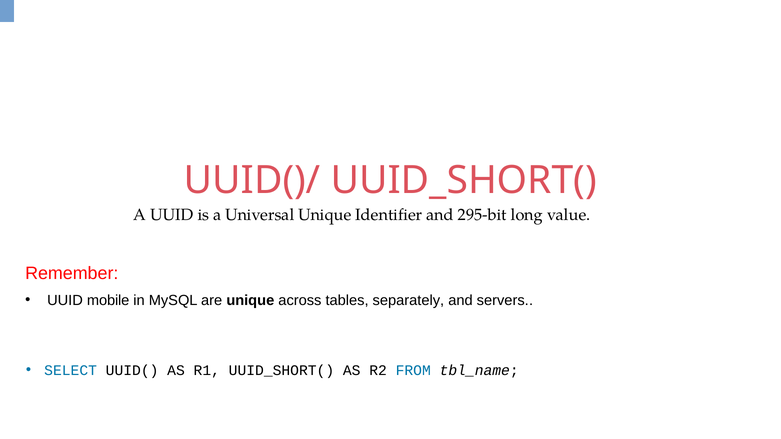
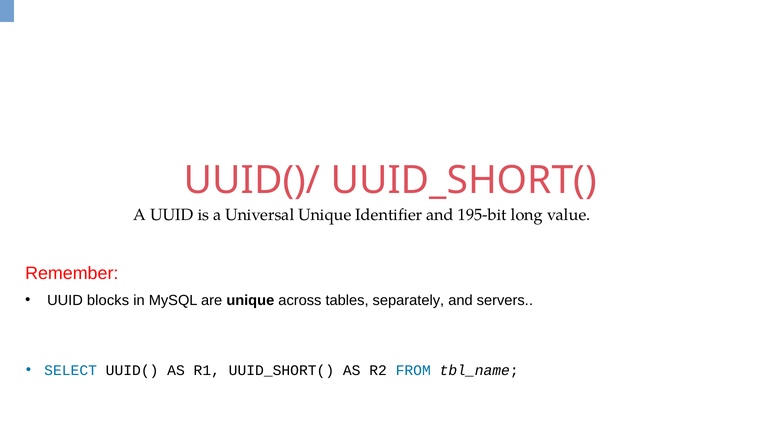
295-bit: 295-bit -> 195-bit (482, 215)
mobile: mobile -> blocks (108, 301)
